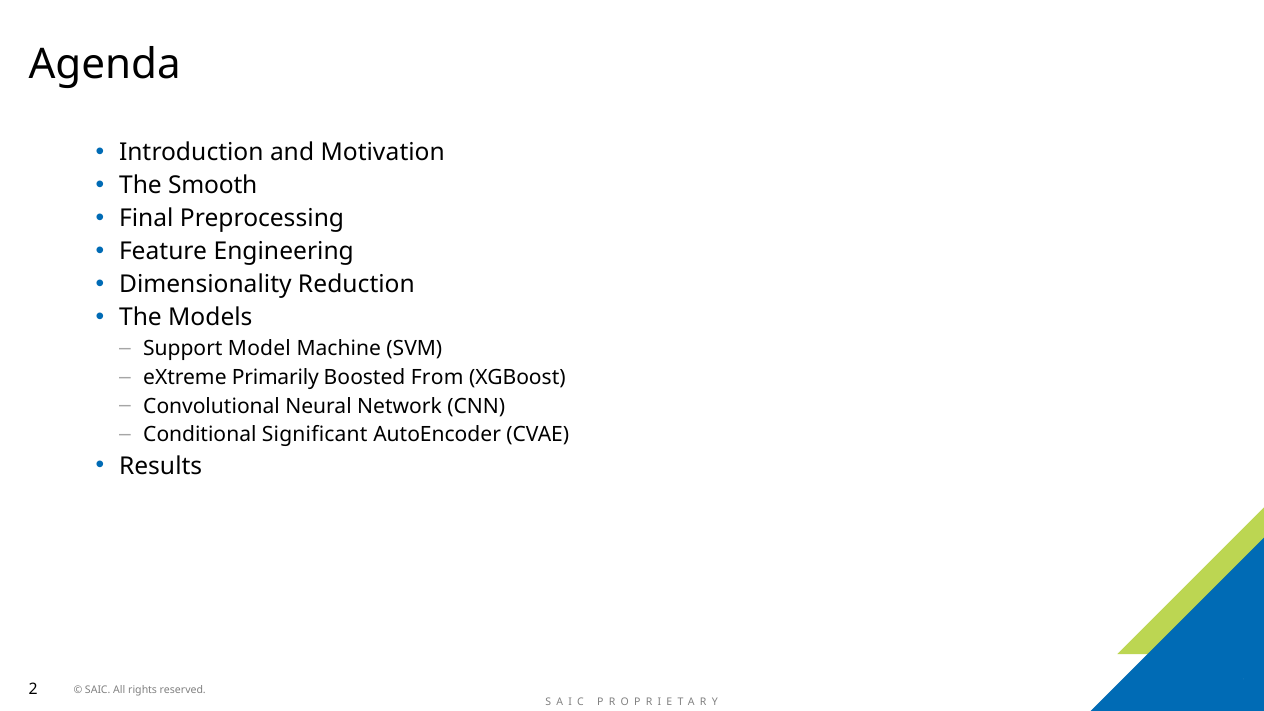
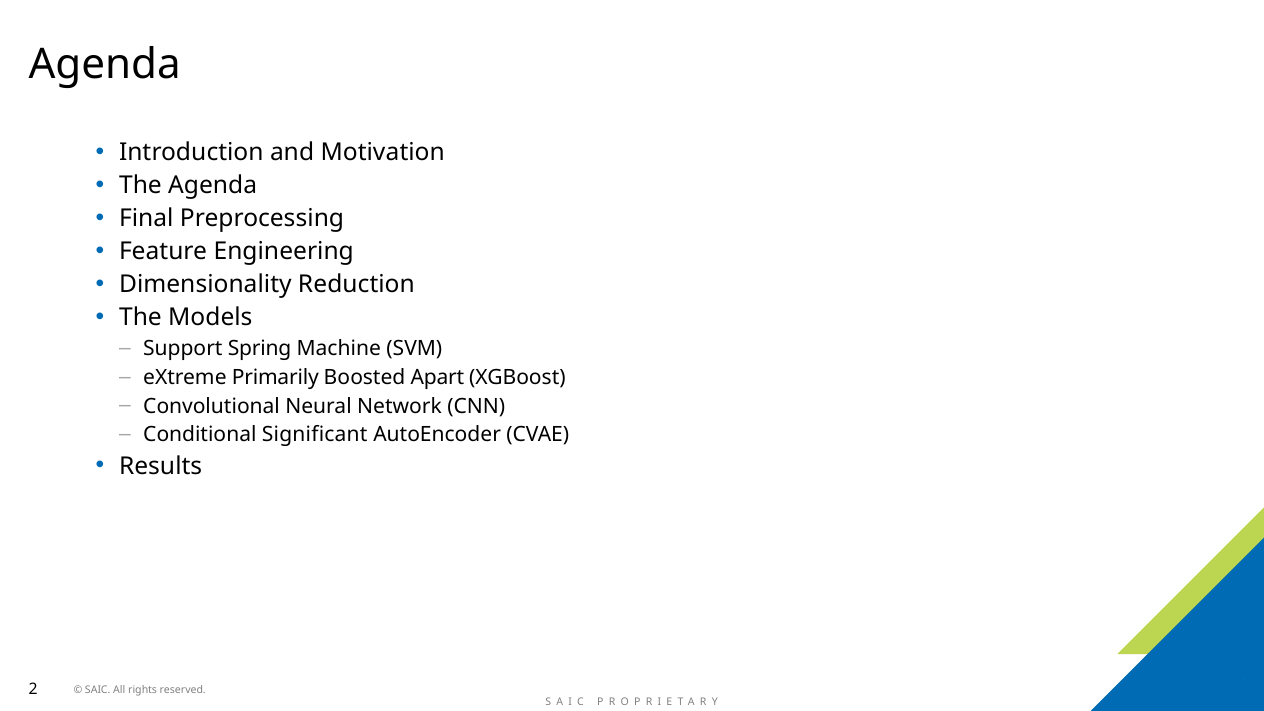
The Smooth: Smooth -> Agenda (213, 186)
Model: Model -> Spring (260, 349)
From: From -> Apart (437, 377)
